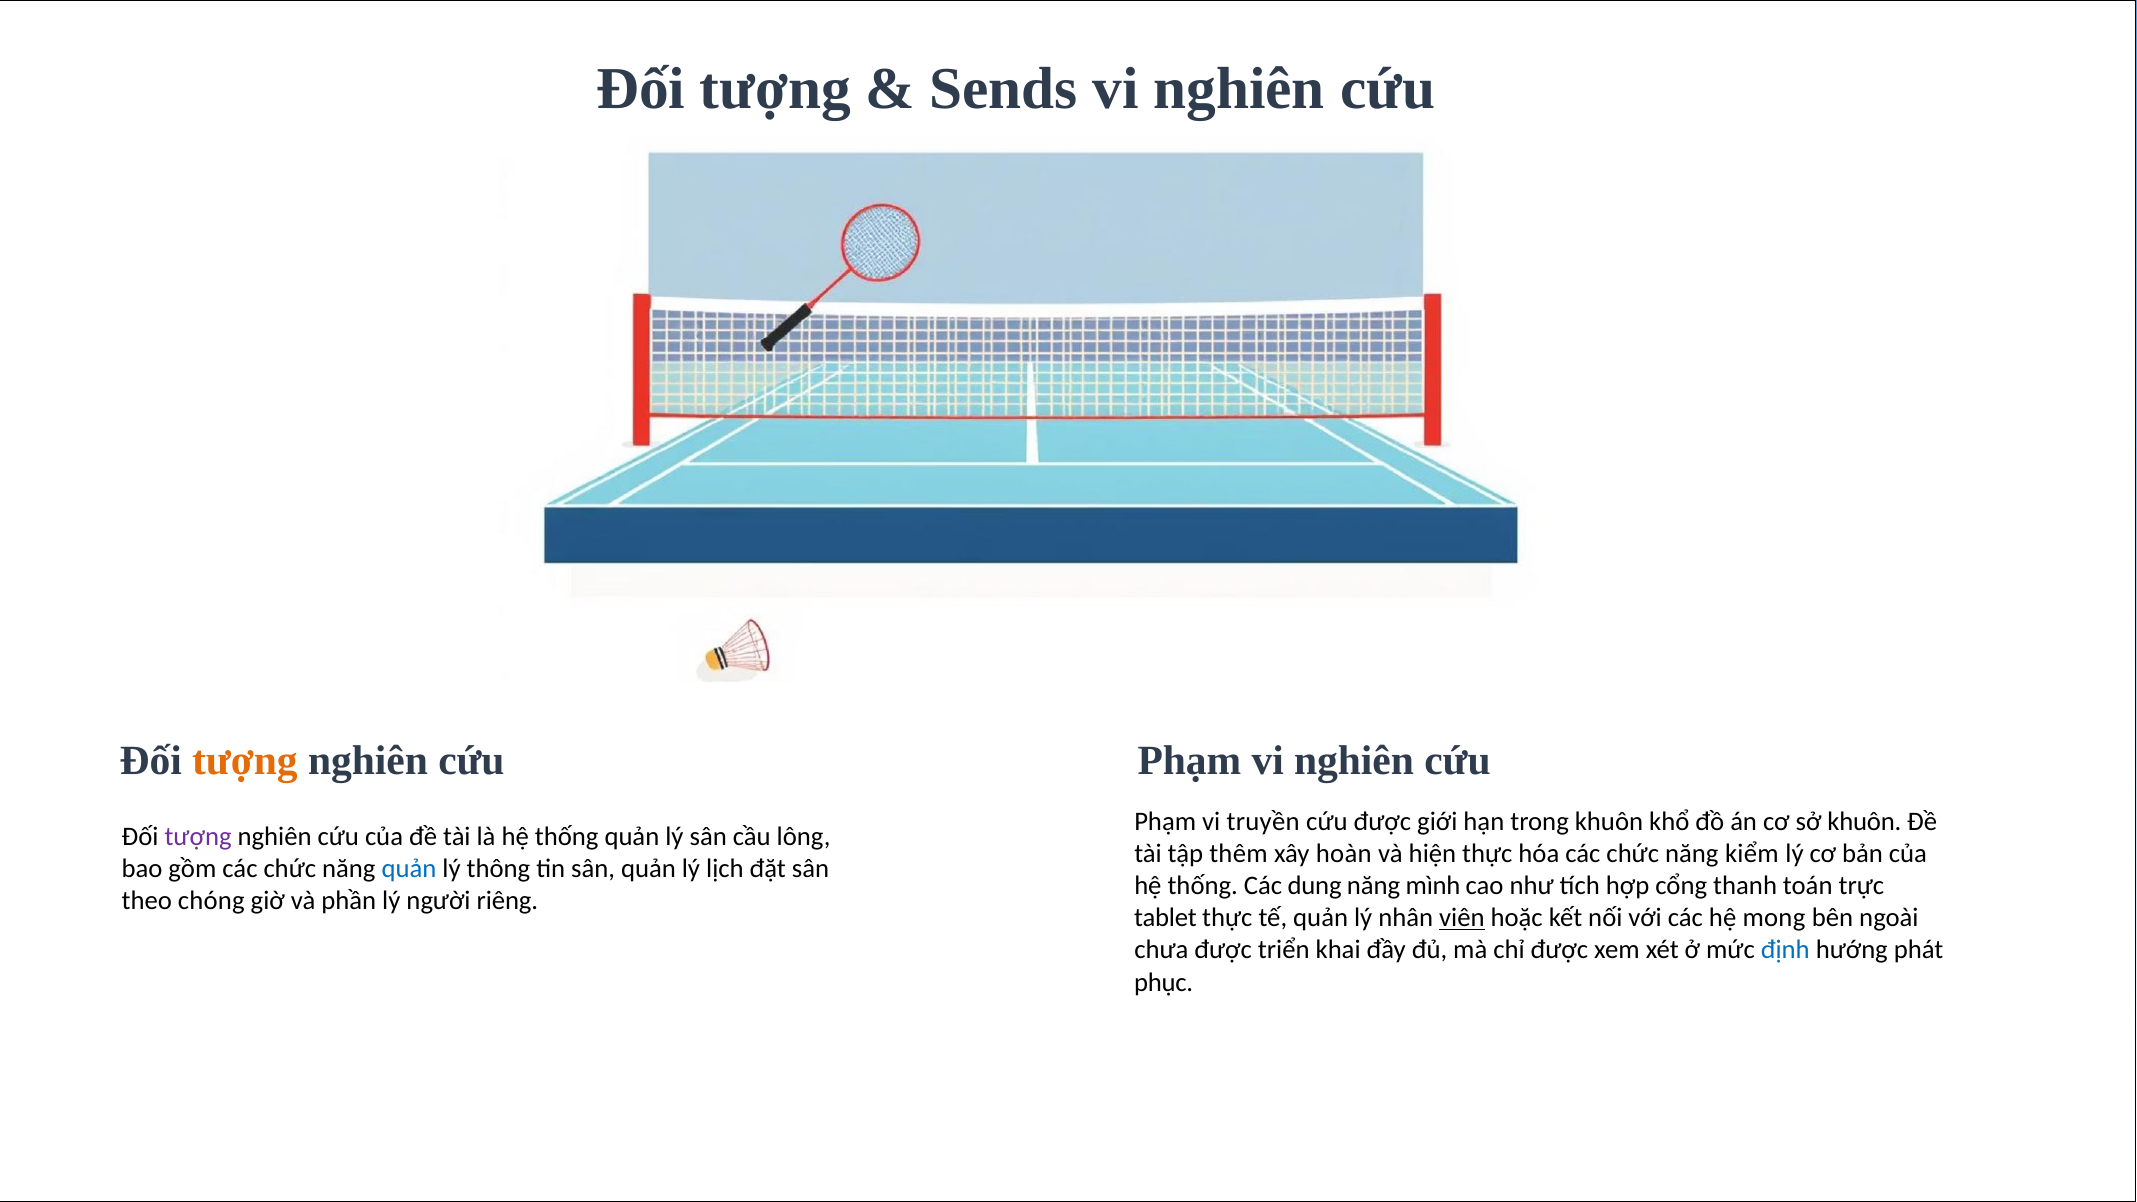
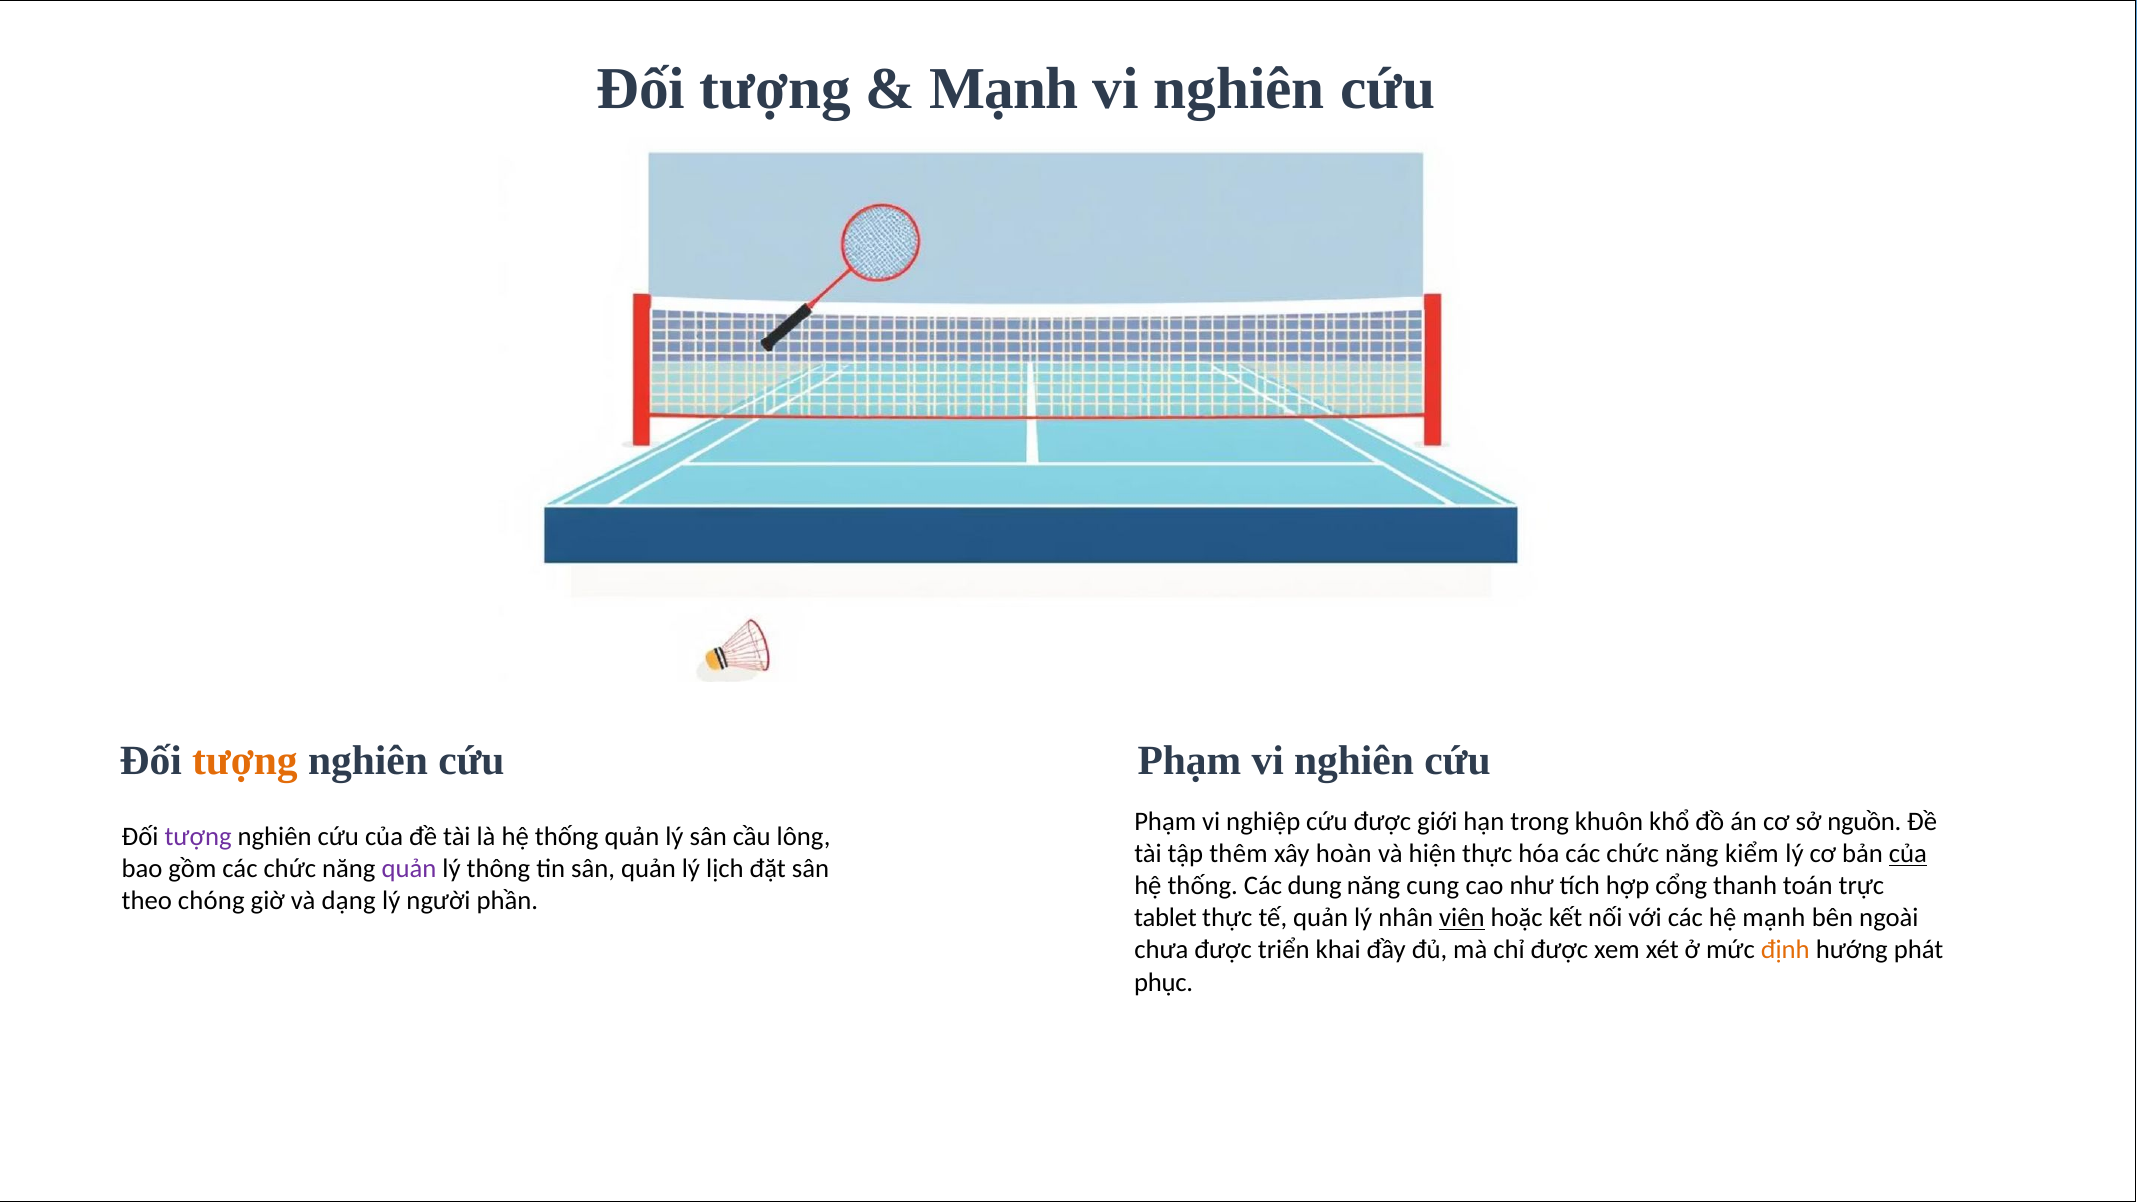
Sends: Sends -> Mạnh (1004, 89)
truyền: truyền -> nghiệp (1263, 822)
sở khuôn: khuôn -> nguồn (1864, 822)
của underline: none -> present (1908, 854)
quản colour: blue -> purple (409, 868)
mình: mình -> cung (1433, 886)
phần: phần -> dạng (349, 900)
riêng: riêng -> phần (507, 900)
hệ mong: mong -> mạnh (1774, 918)
định colour: blue -> orange (1785, 950)
